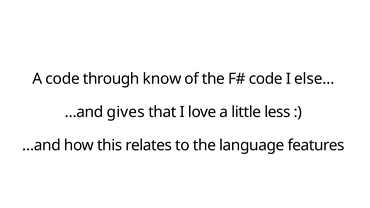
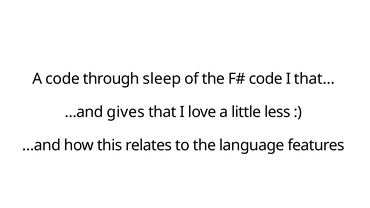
know: know -> sleep (162, 79)
else…: else… -> that… (314, 79)
